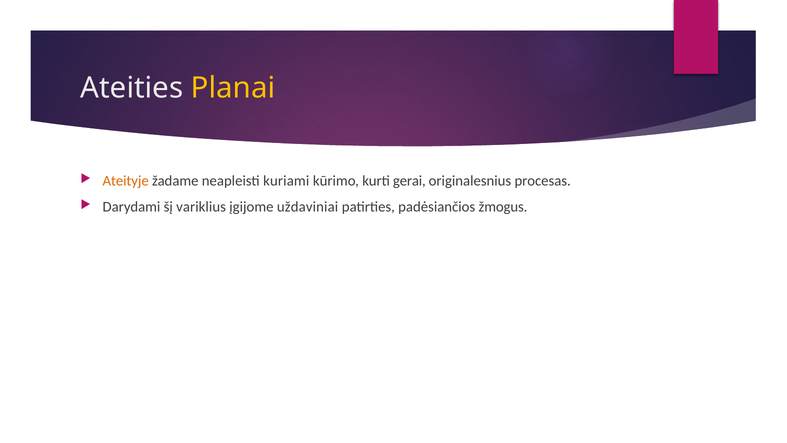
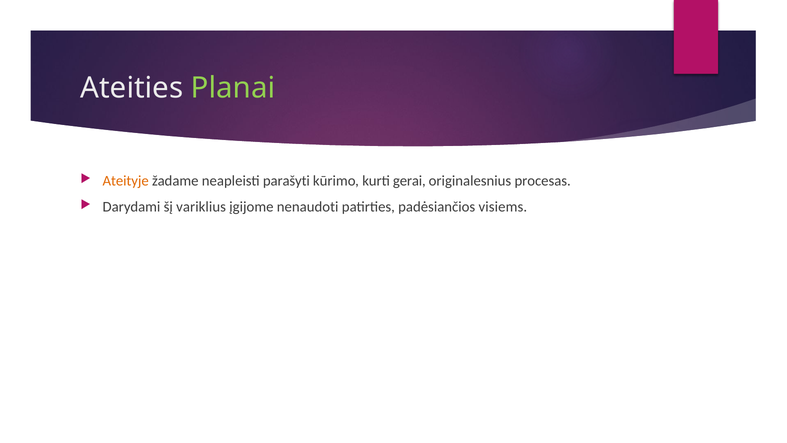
Planai colour: yellow -> light green (233, 88)
kuriami: kuriami -> parašyti (286, 181)
uždaviniai: uždaviniai -> nenaudoti (308, 207)
žmogus: žmogus -> visiems (503, 207)
